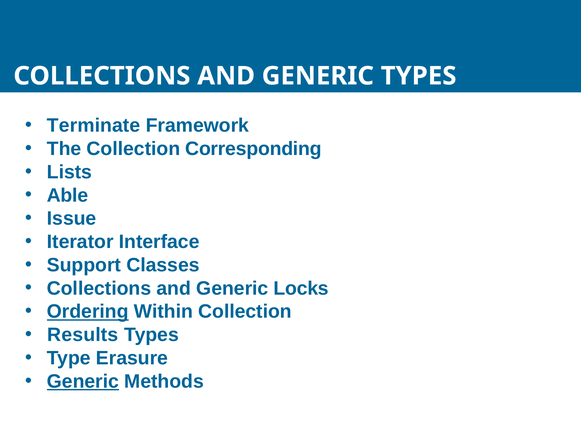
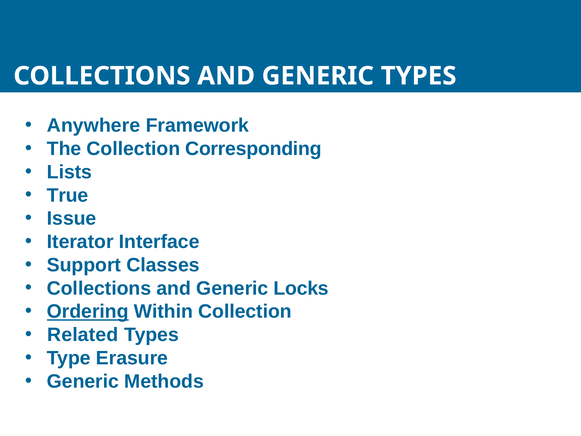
Terminate: Terminate -> Anywhere (94, 125)
Able: Able -> True (67, 195)
Results: Results -> Related (83, 335)
Generic underline: present -> none (83, 381)
